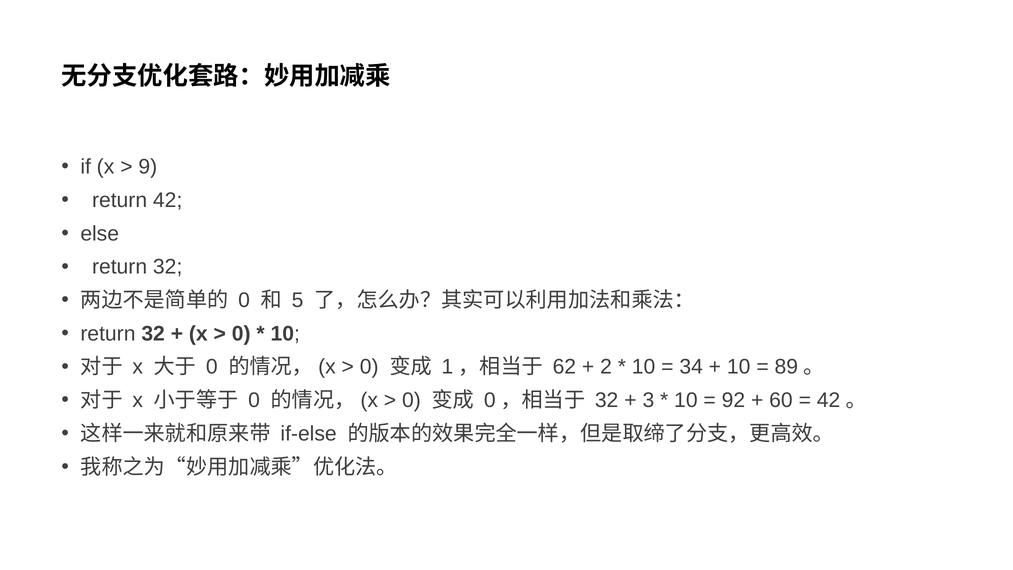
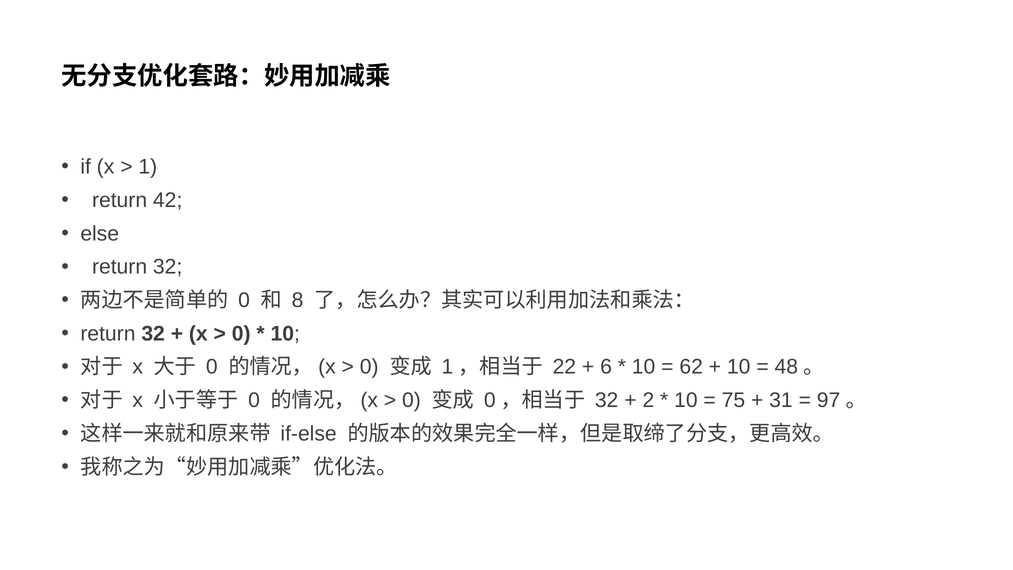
9: 9 -> 1 (148, 167)
5: 5 -> 8 (298, 300)
62: 62 -> 22 (564, 367)
2: 2 -> 6 (606, 367)
34: 34 -> 62 (691, 367)
89: 89 -> 48 (786, 367)
3: 3 -> 2 (648, 400)
92: 92 -> 75 (733, 400)
60: 60 -> 31 (781, 400)
42: 42 -> 97 (829, 400)
